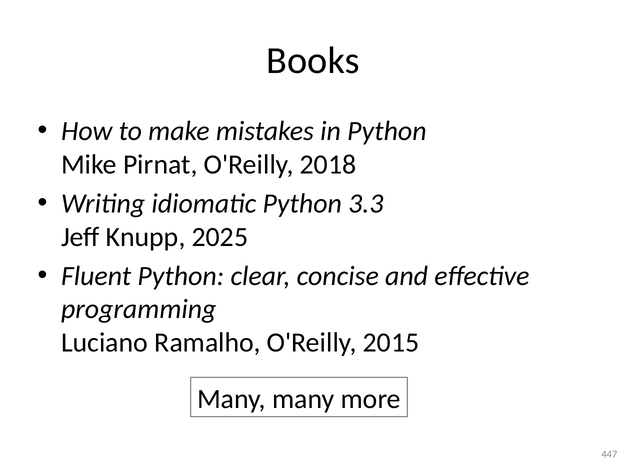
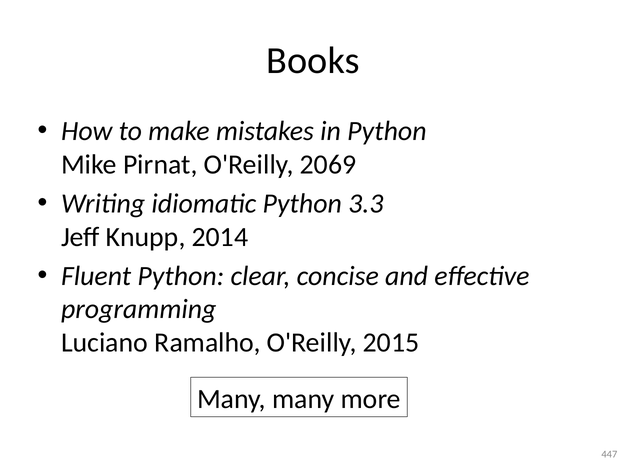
2018: 2018 -> 2069 (328, 165)
2025: 2025 -> 2014 (220, 237)
